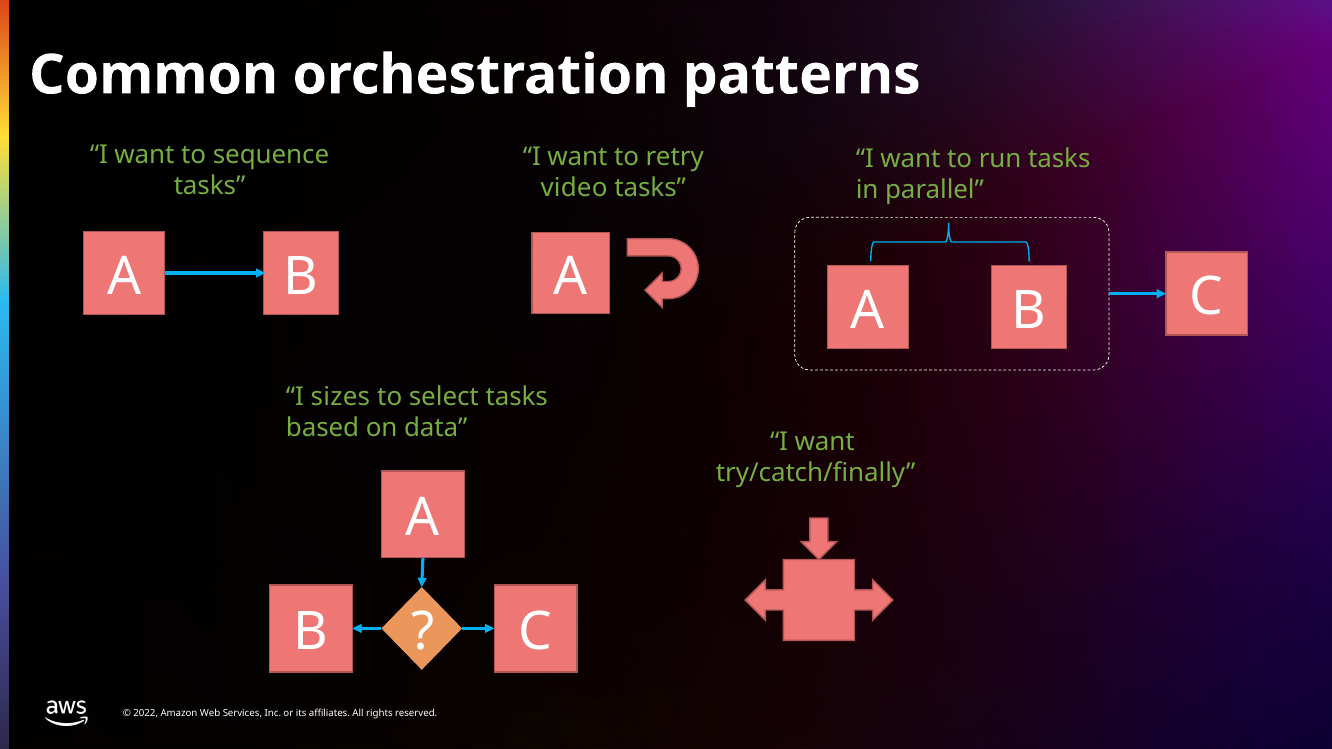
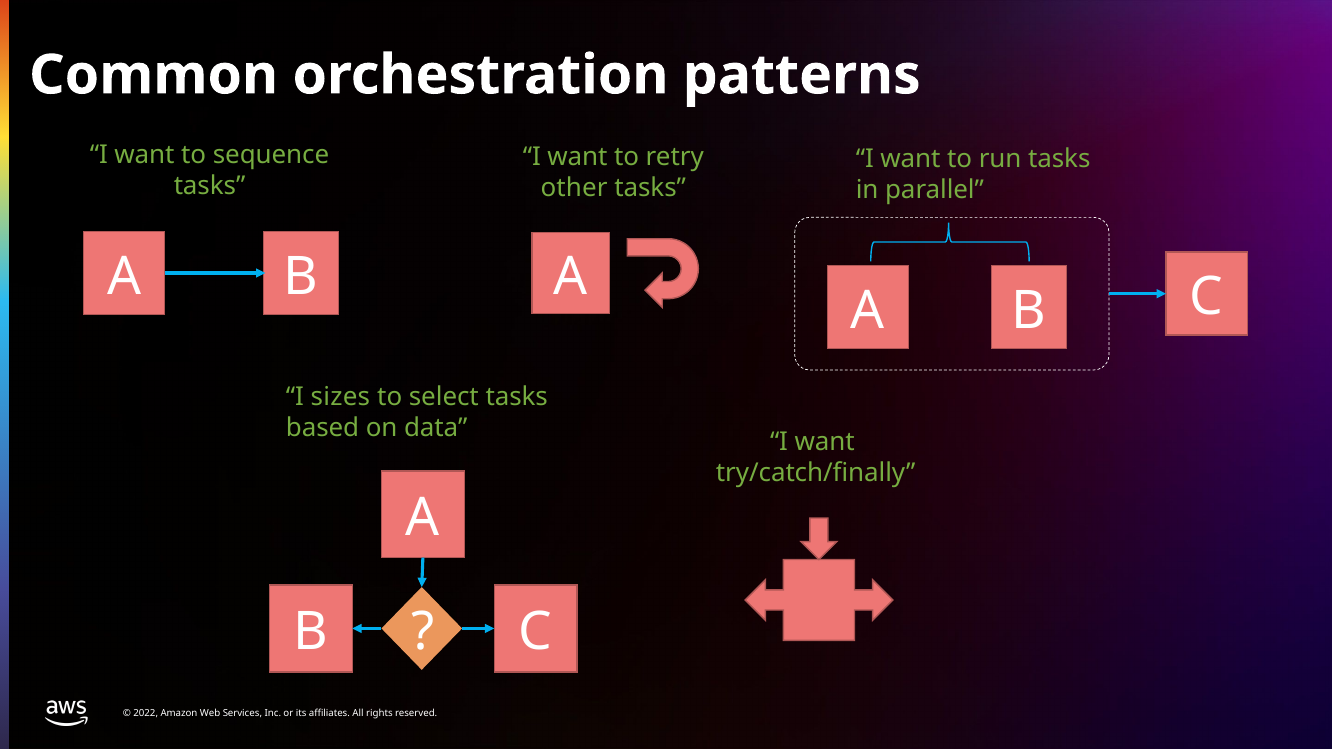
video: video -> other (574, 188)
